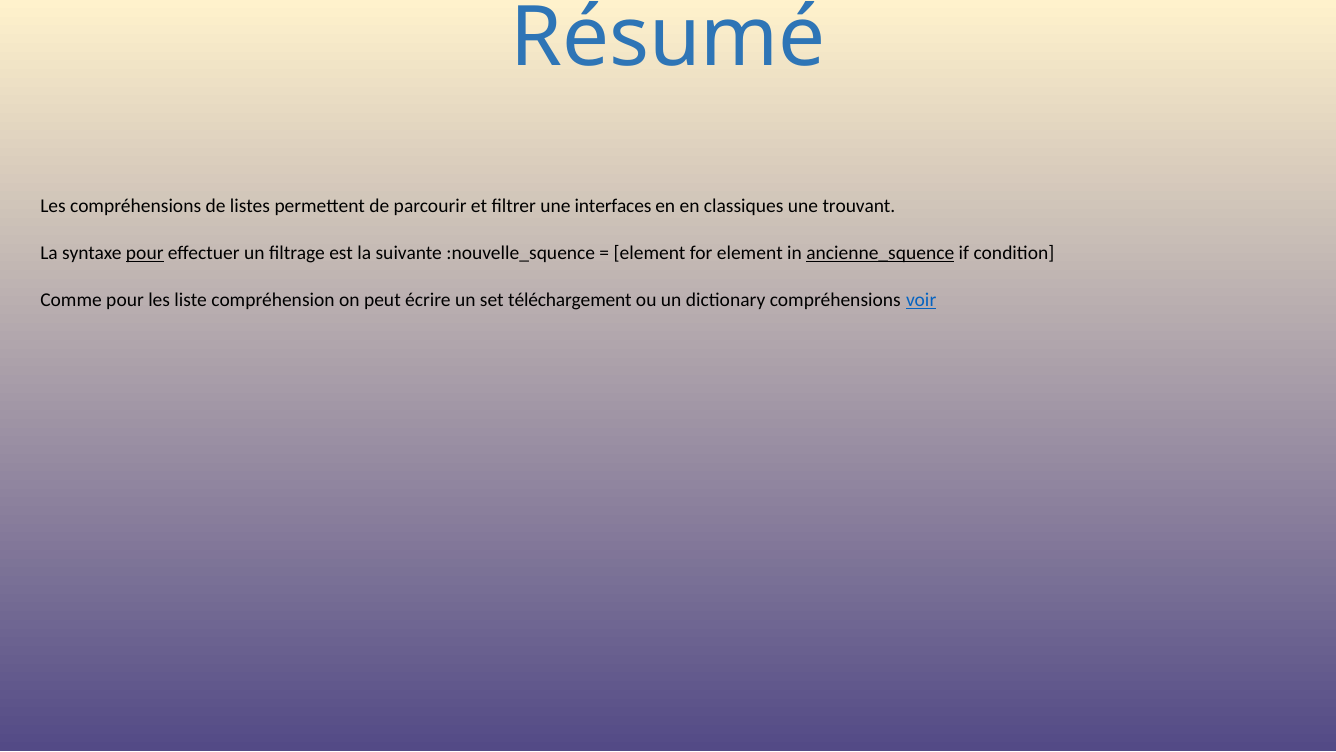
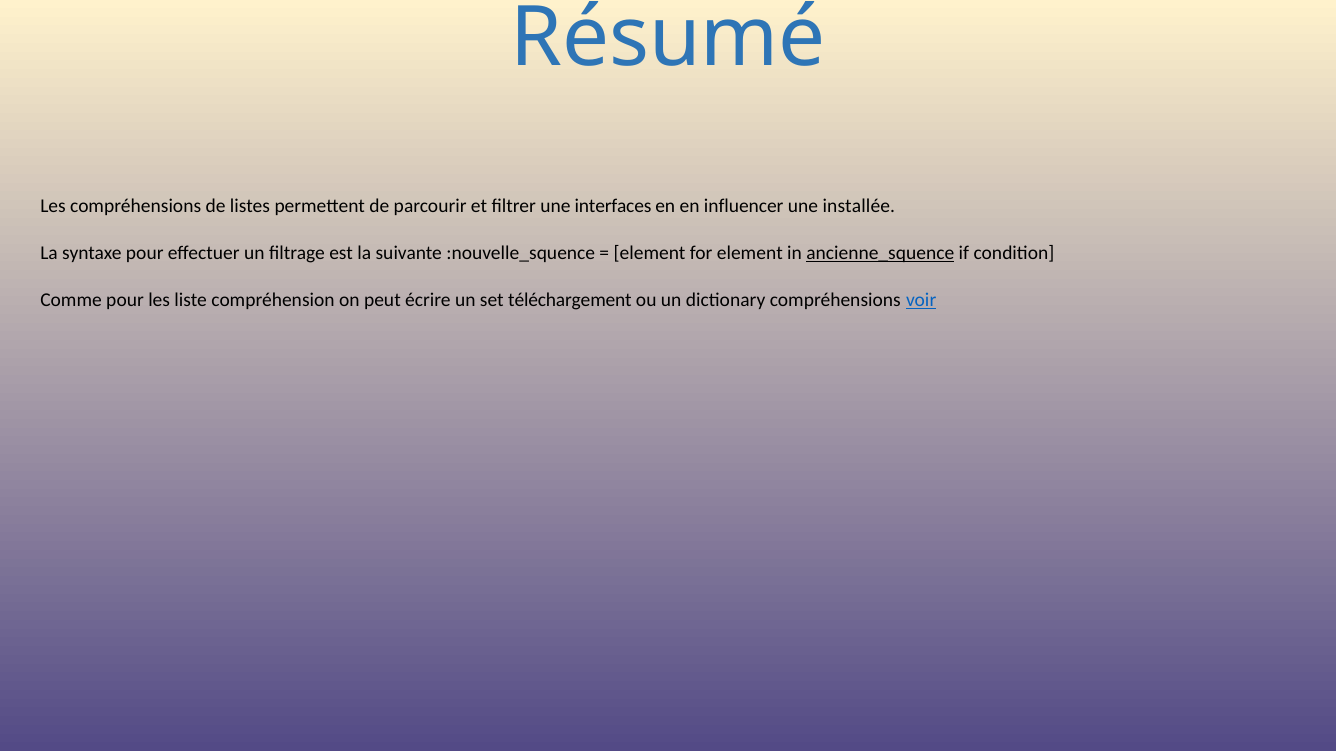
classiques: classiques -> influencer (744, 206)
trouvant: trouvant -> installée (859, 206)
pour underline: present -> none (145, 253)
